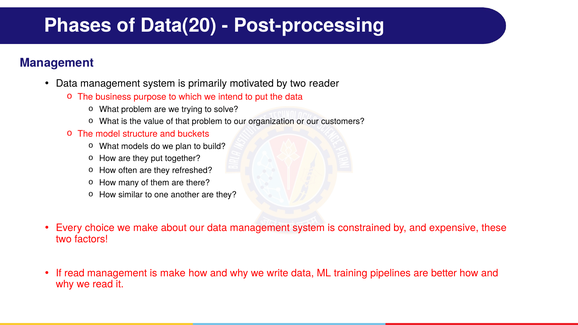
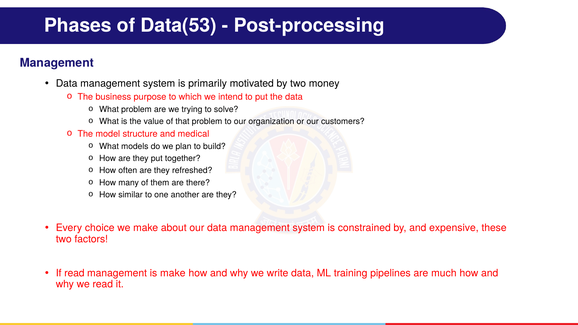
Data(20: Data(20 -> Data(53 (179, 26)
reader: reader -> money (324, 83)
buckets: buckets -> medical (194, 134)
better: better -> much (444, 273)
